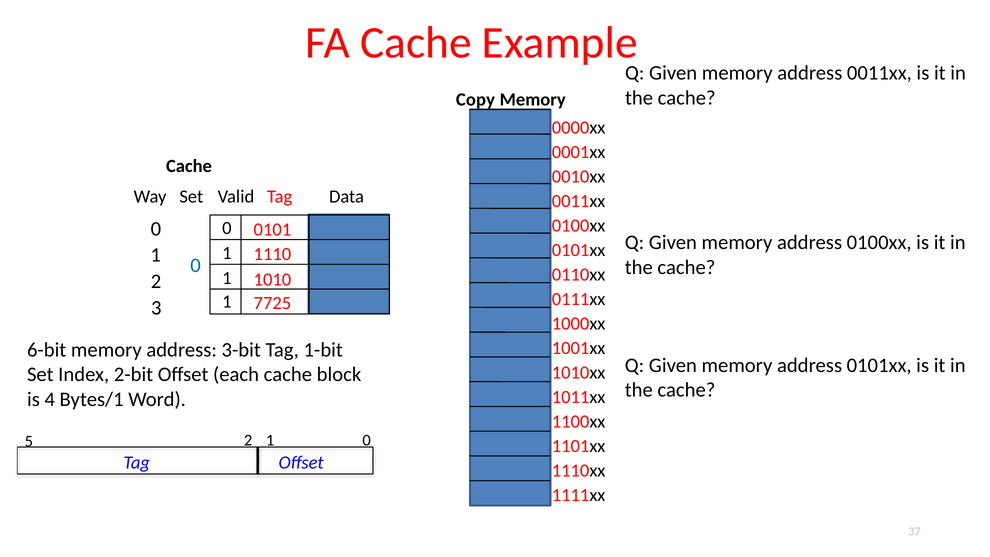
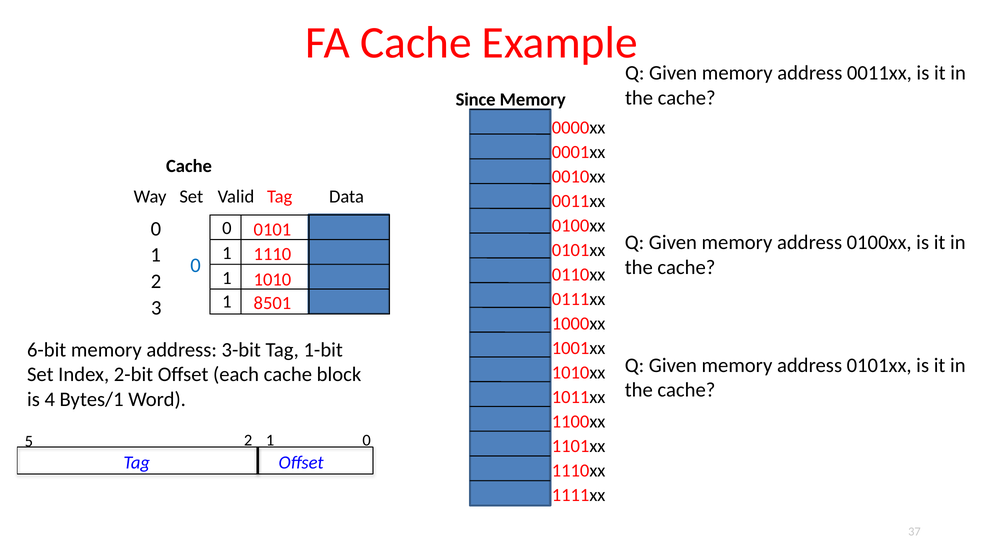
Copy: Copy -> Since (476, 100)
7725: 7725 -> 8501 (272, 303)
